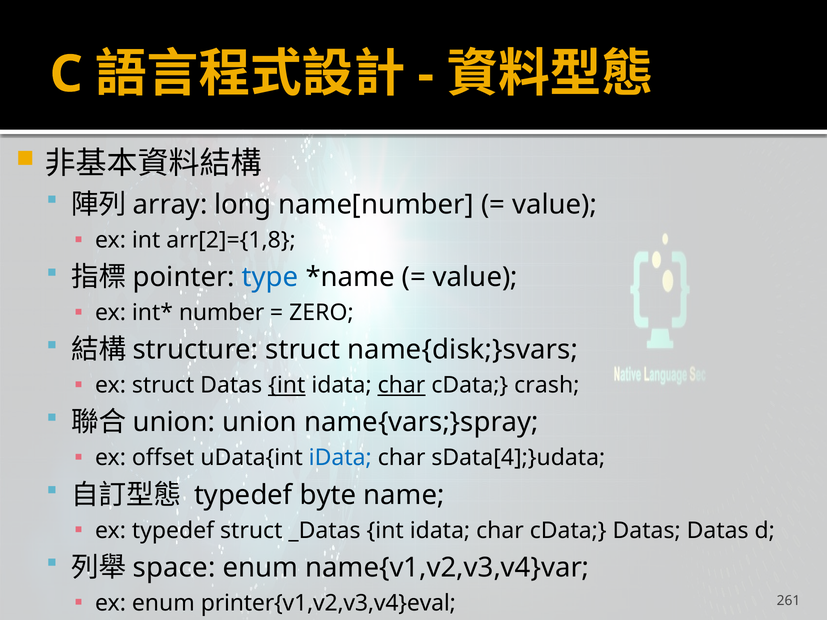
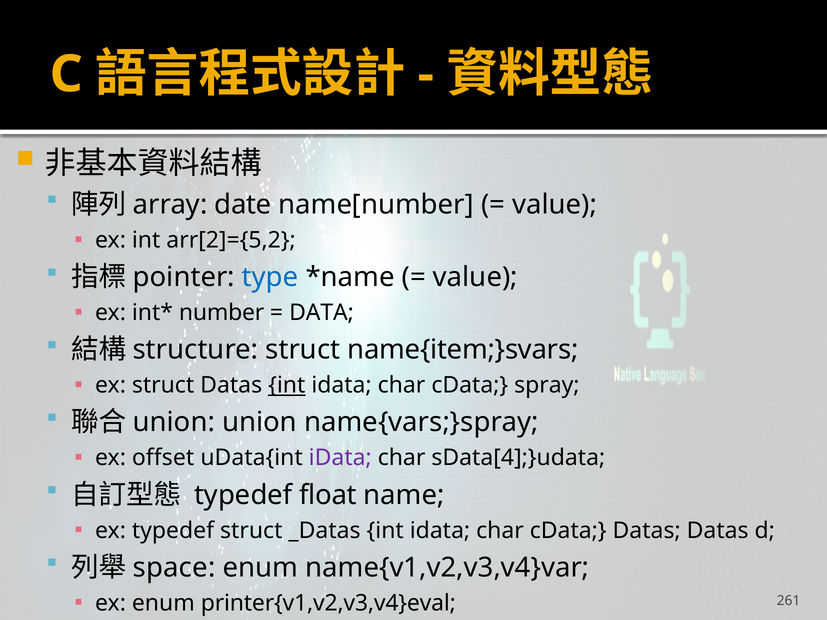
long: long -> date (243, 205)
arr[2]={1,8: arr[2]={1,8 -> arr[2]={5,2 (231, 240)
ZERO: ZERO -> DATA (321, 313)
name{disk;}svars: name{disk;}svars -> name{item;}svars (463, 350)
char underline: present -> none (402, 385)
crash: crash -> spray (547, 385)
iData colour: blue -> purple (340, 458)
byte: byte -> float (328, 495)
